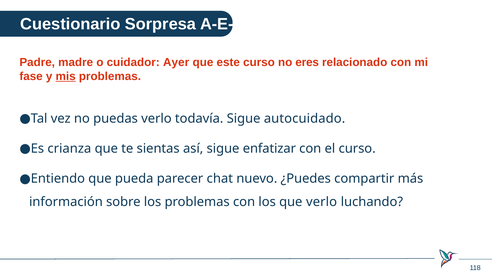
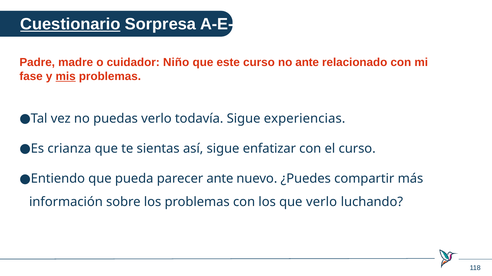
Cuestionario underline: none -> present (70, 24)
Ayer: Ayer -> Niño (176, 63)
no eres: eres -> ante (307, 63)
autocuidado: autocuidado -> experiencias (305, 119)
parecer chat: chat -> ante (220, 179)
